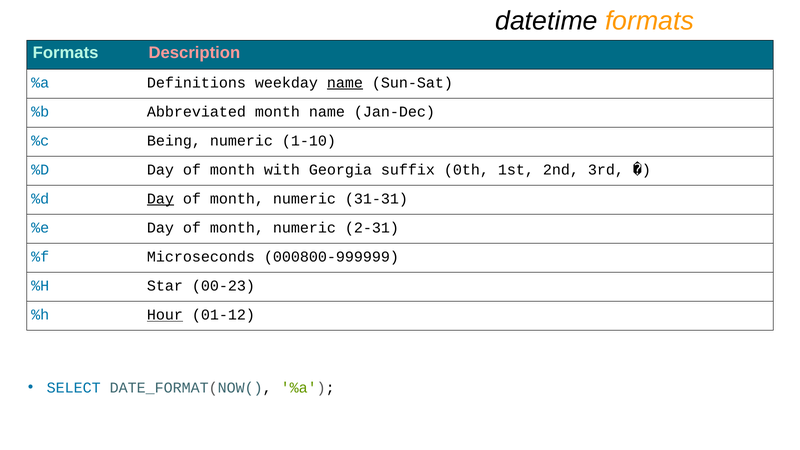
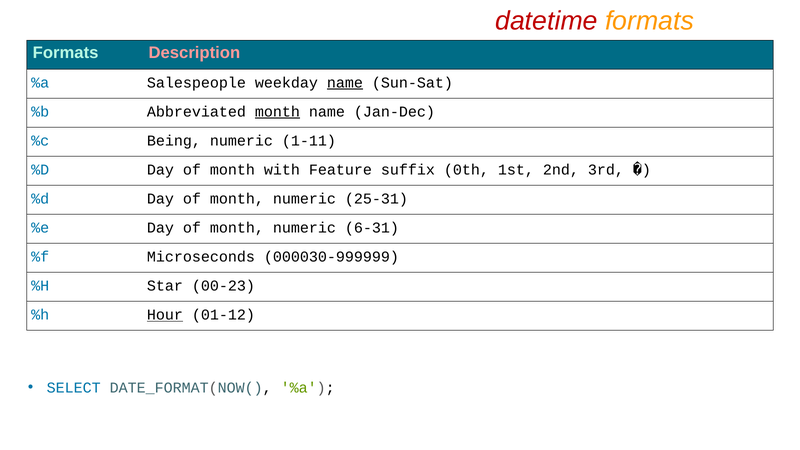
datetime colour: black -> red (546, 21)
Definitions: Definitions -> Salespeople (196, 83)
month underline: none -> present (277, 112)
1-10: 1-10 -> 1-11 (309, 141)
Georgia: Georgia -> Feature (340, 170)
Day underline: present -> none (160, 199)
31-31: 31-31 -> 25-31 (376, 199)
2-31: 2-31 -> 6-31 (372, 228)
000800-999999: 000800-999999 -> 000030-999999 (331, 257)
